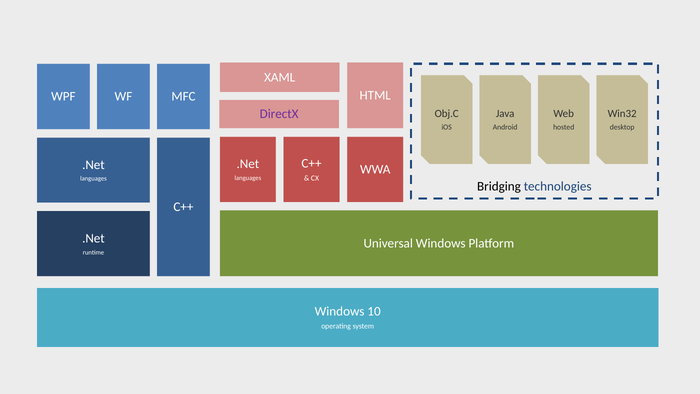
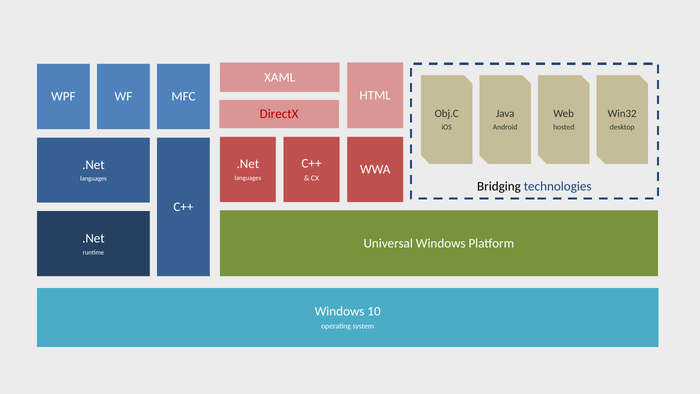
DirectX colour: purple -> red (279, 114)
